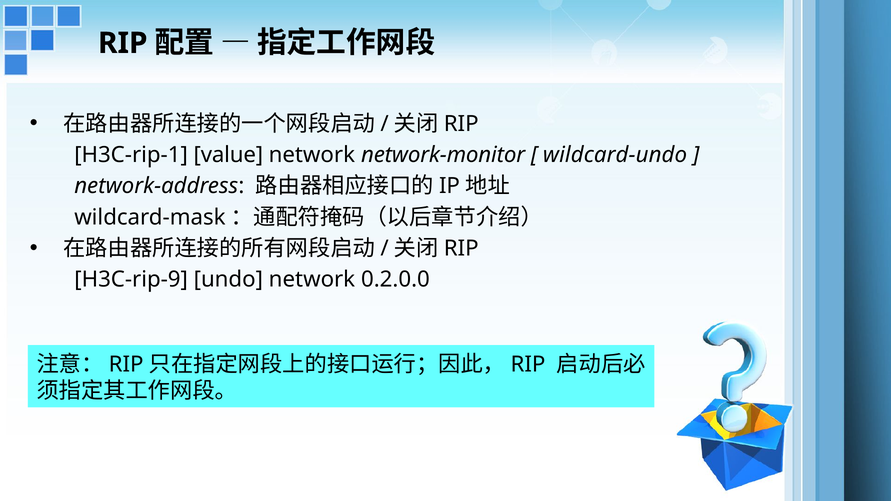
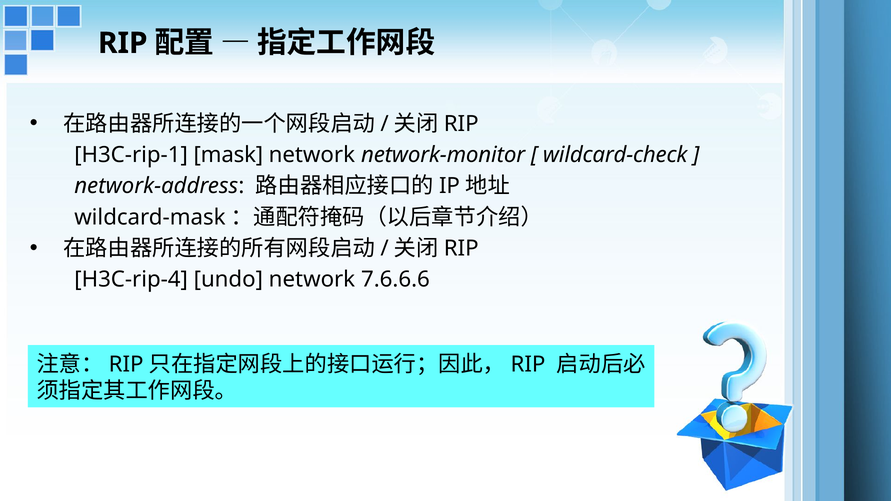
value: value -> mask (228, 155)
wildcard-undo: wildcard-undo -> wildcard-check (615, 155)
H3C-rip-9: H3C-rip-9 -> H3C-rip-4 (131, 280)
0.2.0.0: 0.2.0.0 -> 7.6.6.6 (395, 280)
